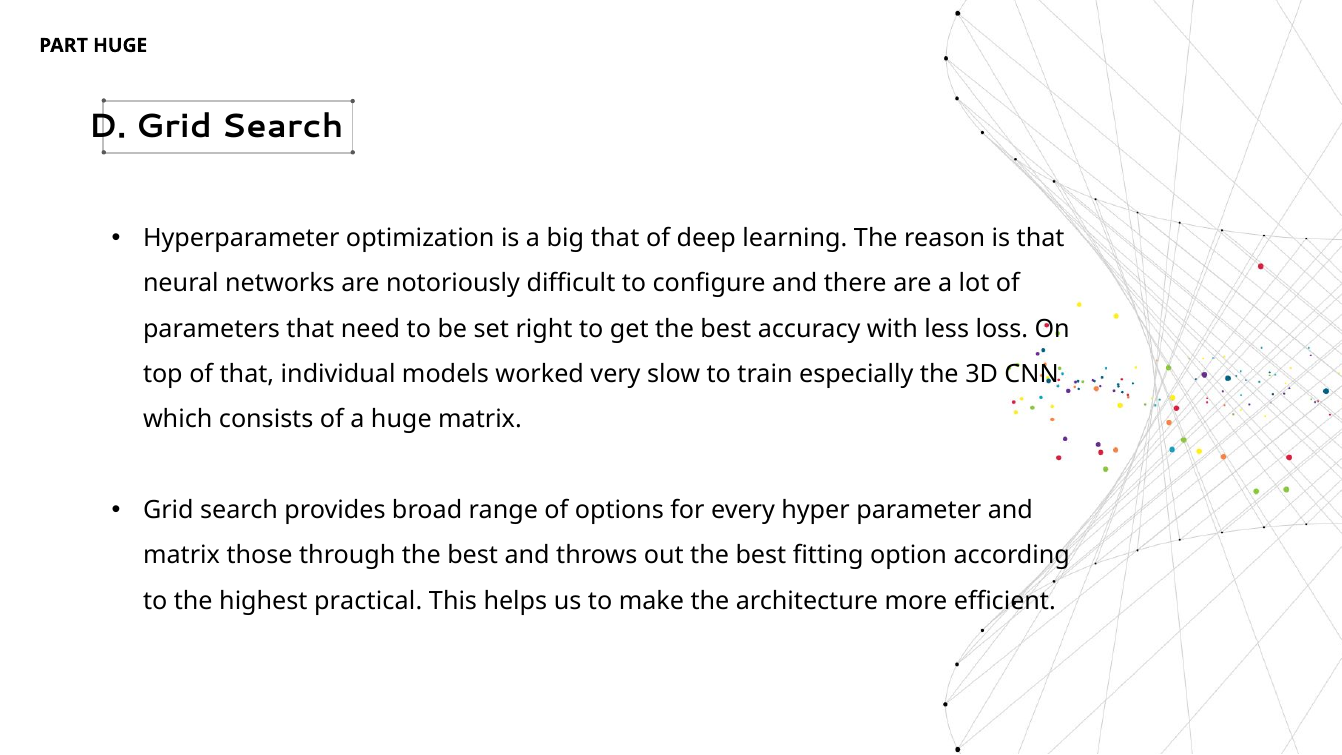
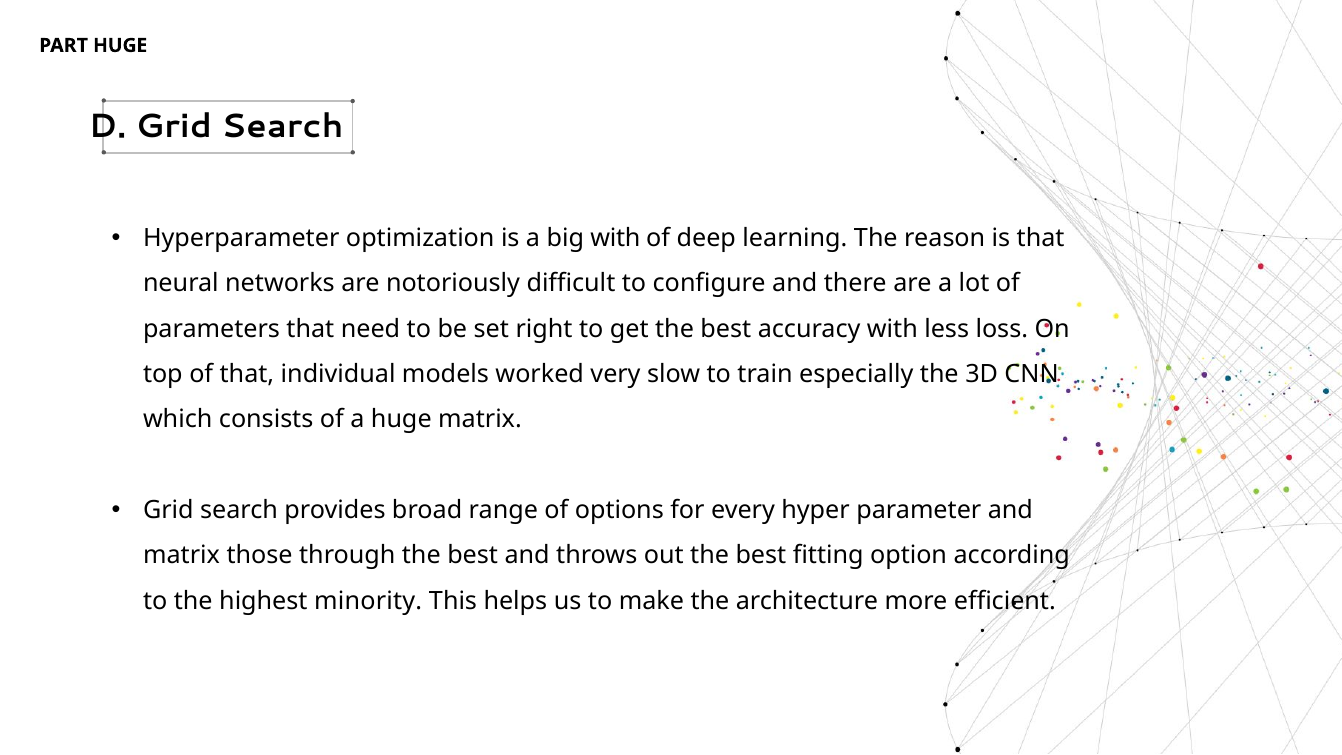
big that: that -> with (615, 238)
practical: practical -> minority (368, 601)
